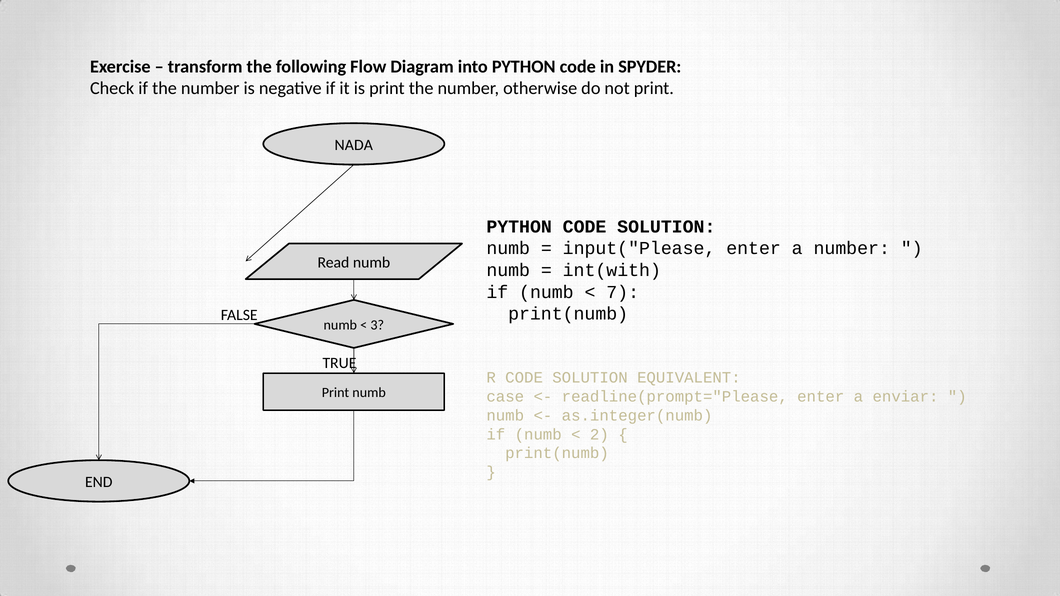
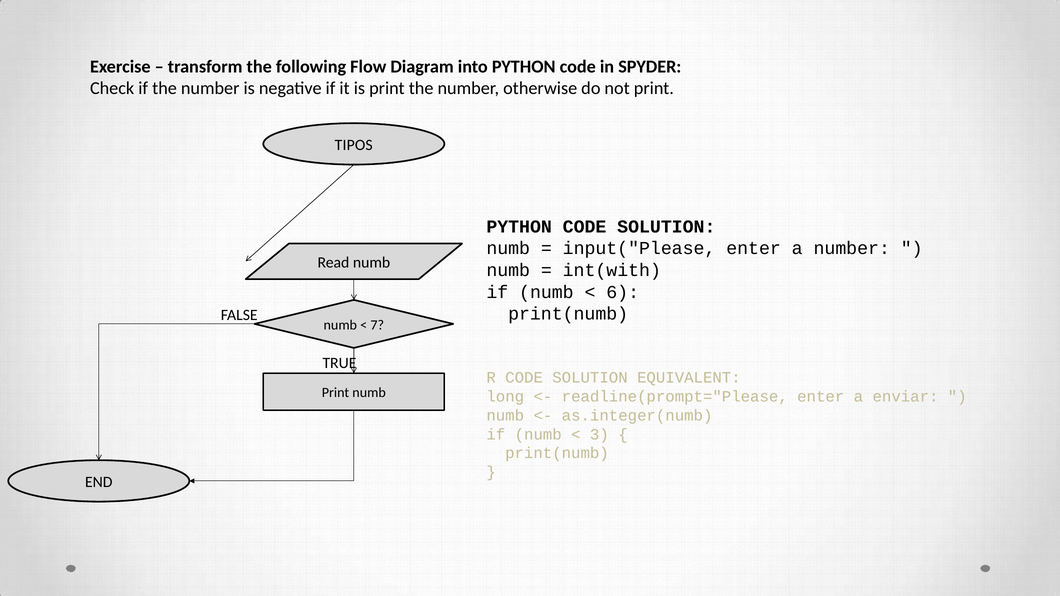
NADA: NADA -> TIPOS (354, 145)
7: 7 -> 6 (623, 292)
3: 3 -> 7 (377, 325)
case: case -> long (505, 397)
2: 2 -> 3 (599, 435)
